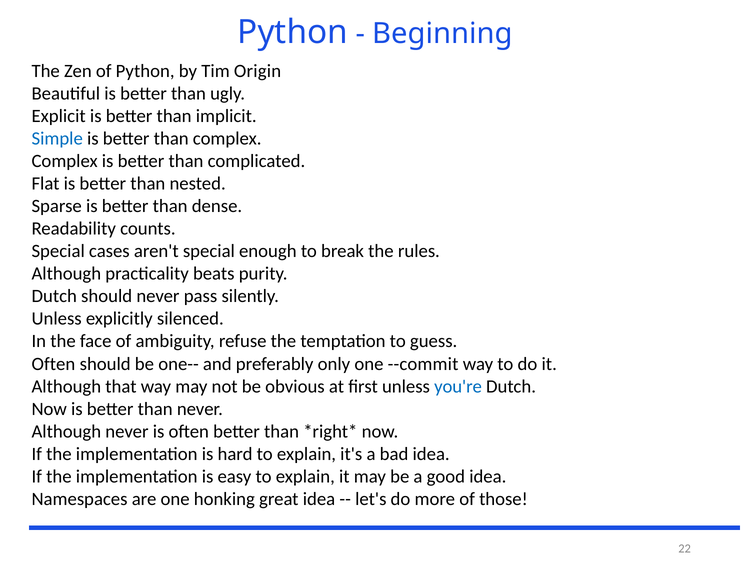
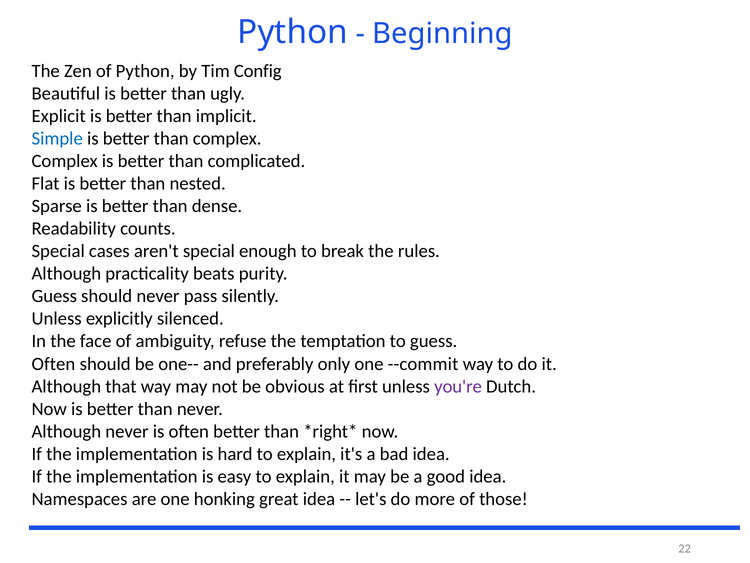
Origin: Origin -> Config (258, 71)
Dutch: Dutch -> Guess (54, 296)
you're colour: blue -> purple (458, 386)
